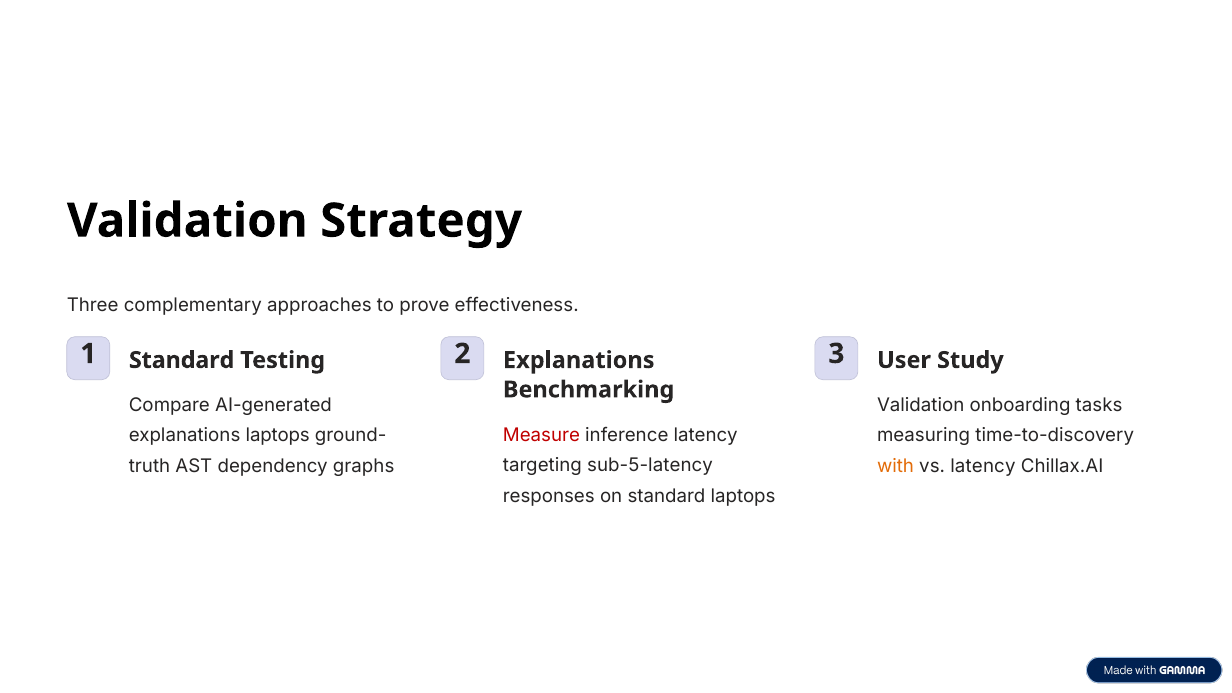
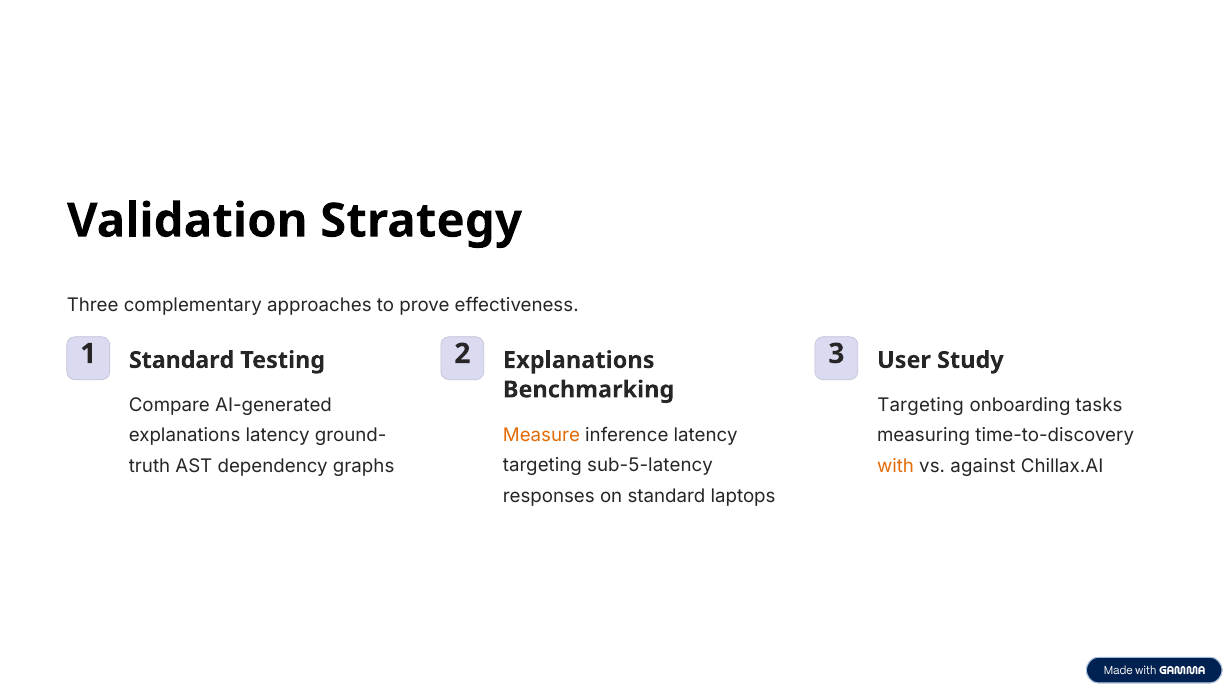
Validation: Validation -> Targeting (921, 405)
Measure colour: red -> orange (541, 435)
explanations laptops: laptops -> latency (278, 436)
vs latency: latency -> against (983, 466)
